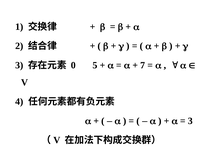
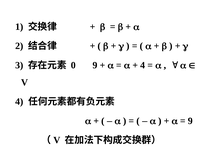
0 5: 5 -> 9 (95, 65)
7: 7 -> 4 (143, 65)
3: 3 -> 9 (190, 121)
